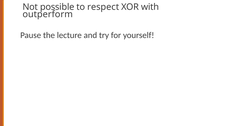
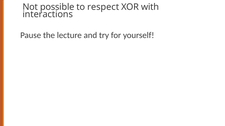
outperform: outperform -> interactions (48, 14)
